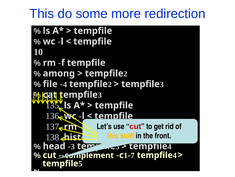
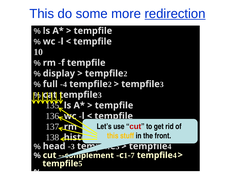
redirection underline: none -> present (175, 14)
among: among -> display (59, 73)
file: file -> full (50, 84)
